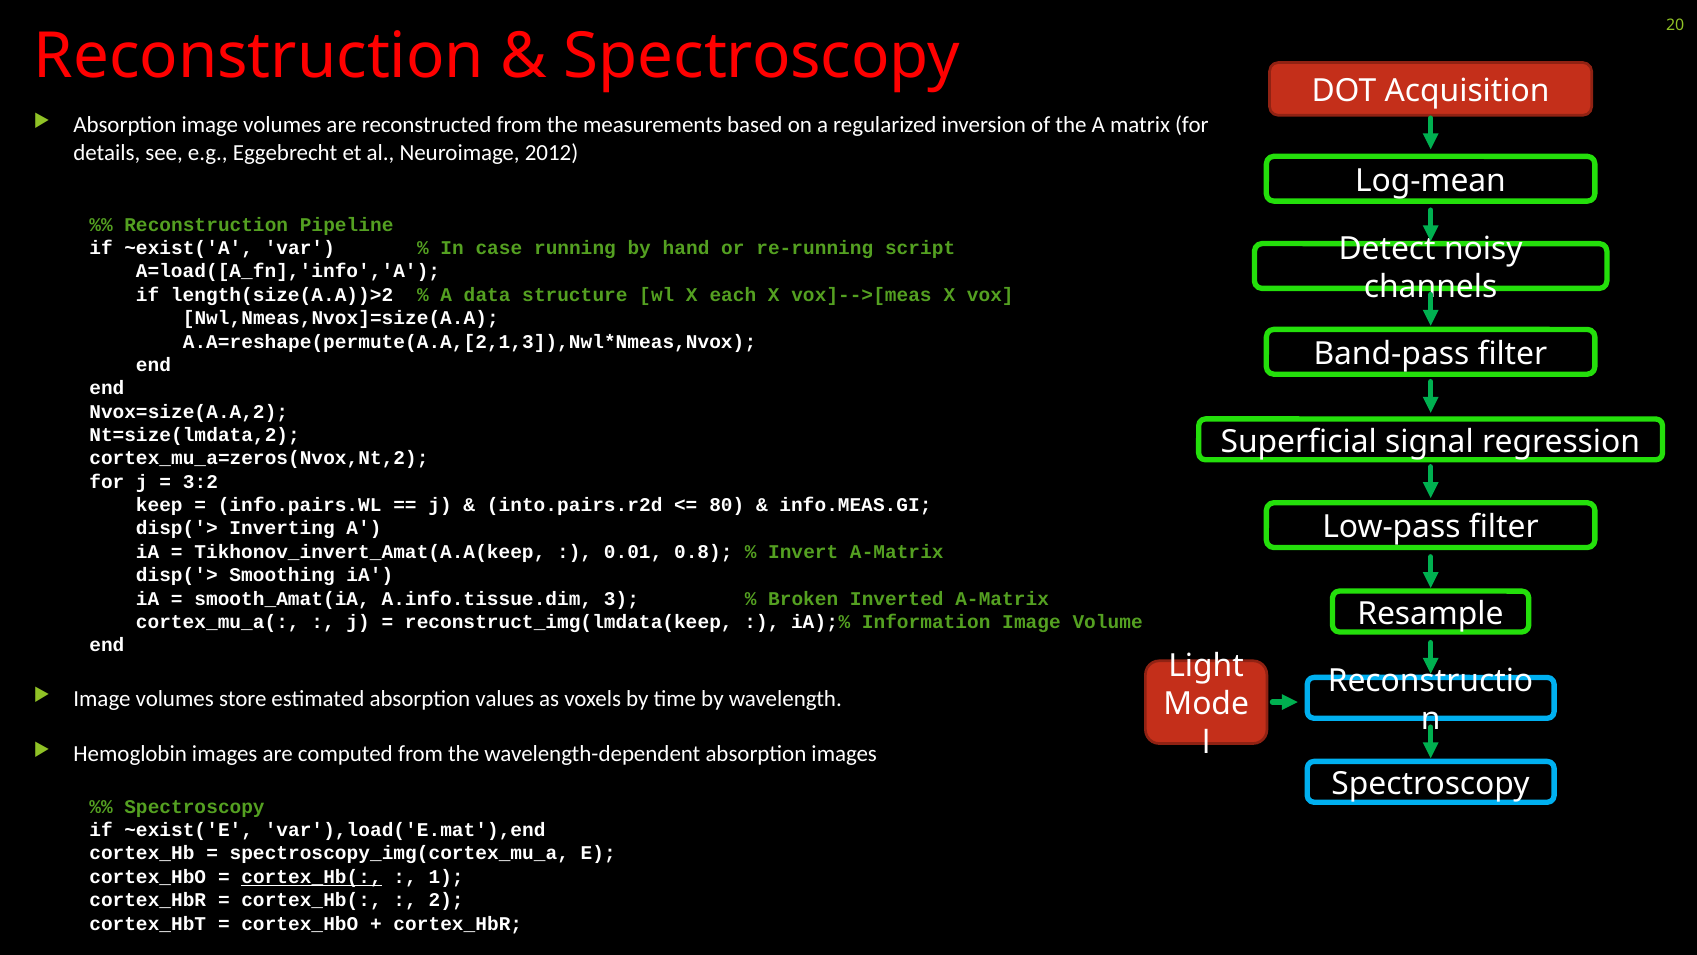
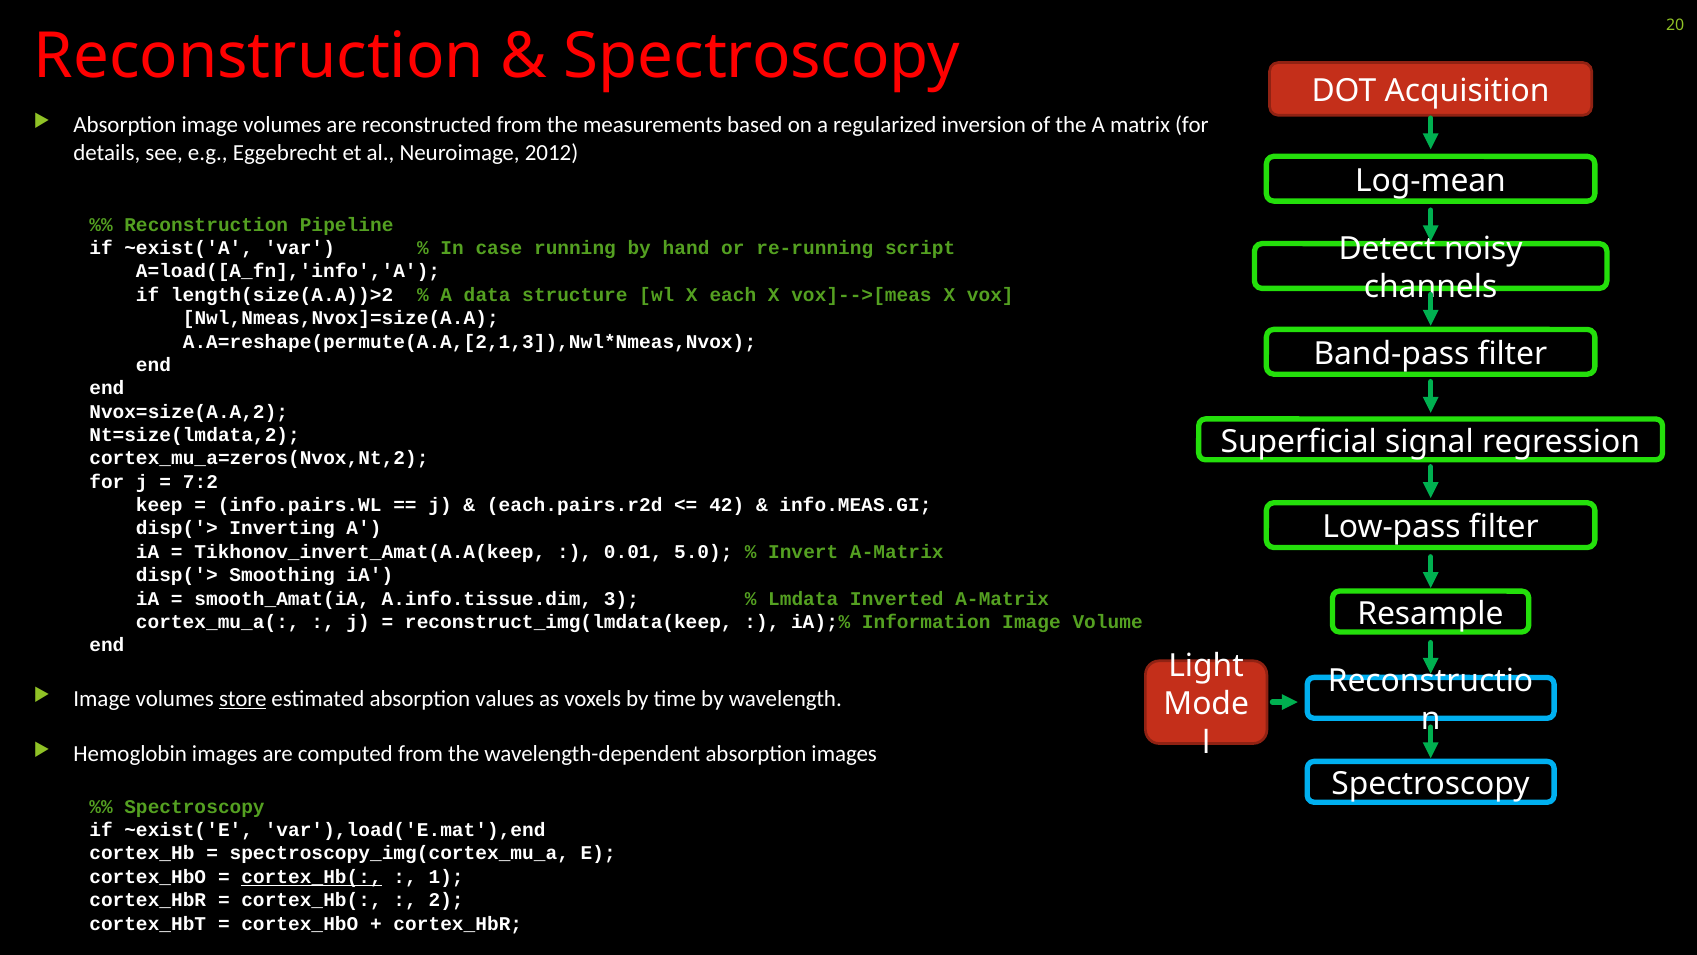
3:2: 3:2 -> 7:2 (200, 482)
into.pairs.r2d: into.pairs.r2d -> each.pairs.r2d (575, 505)
80: 80 -> 42 (727, 505)
0.8: 0.8 -> 5.0 (703, 552)
Broken: Broken -> Lmdata (803, 598)
store underline: none -> present (243, 698)
